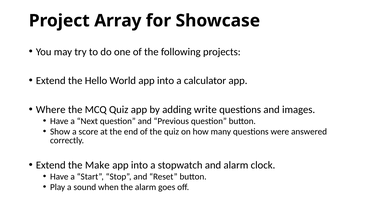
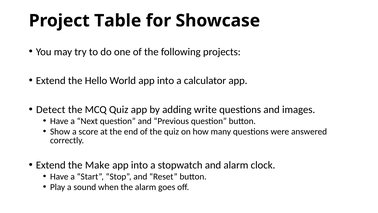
Array: Array -> Table (118, 21)
Where: Where -> Detect (51, 109)
